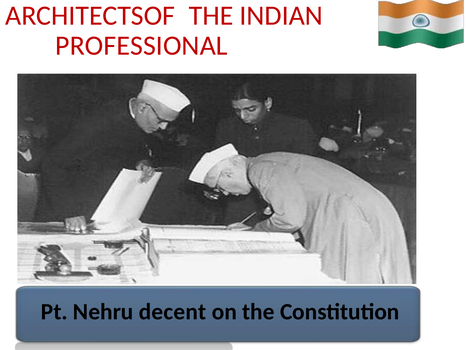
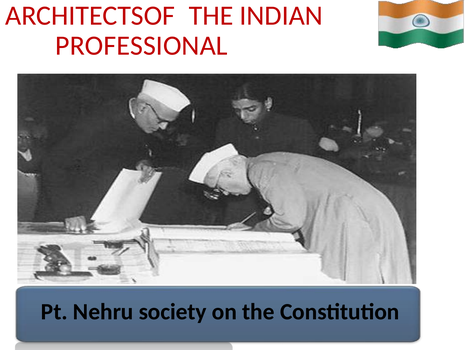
decent: decent -> society (173, 312)
